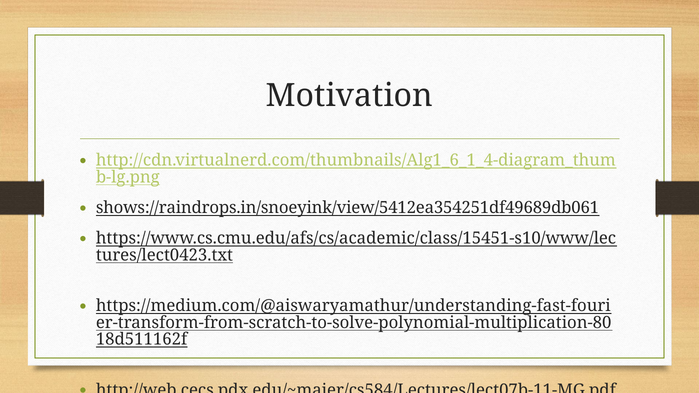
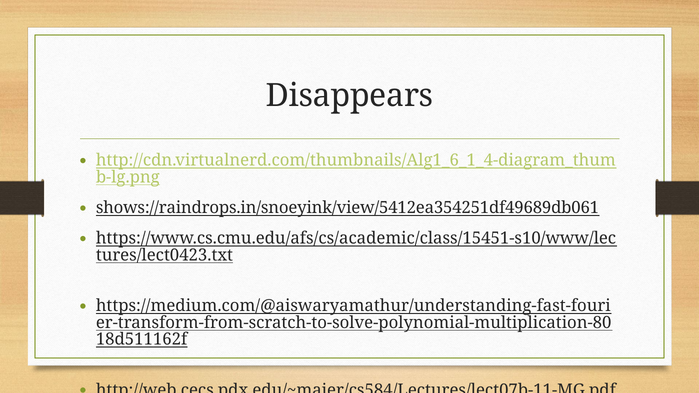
Motivation: Motivation -> Disappears (350, 96)
